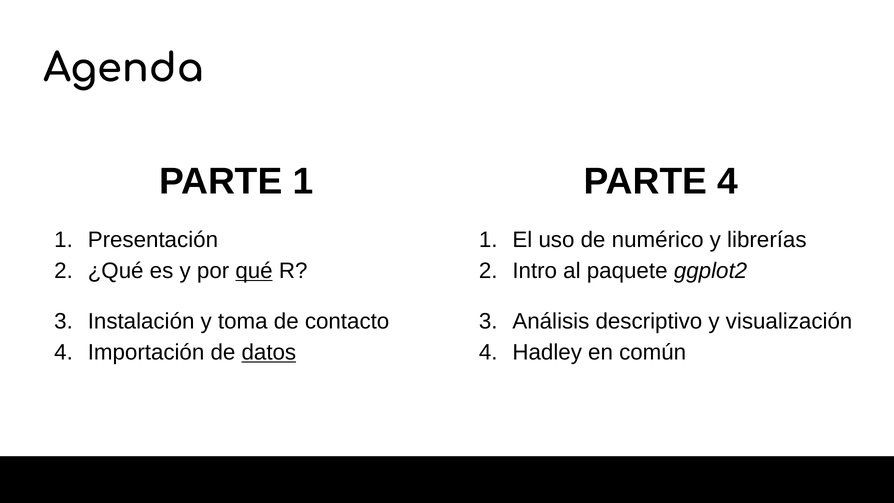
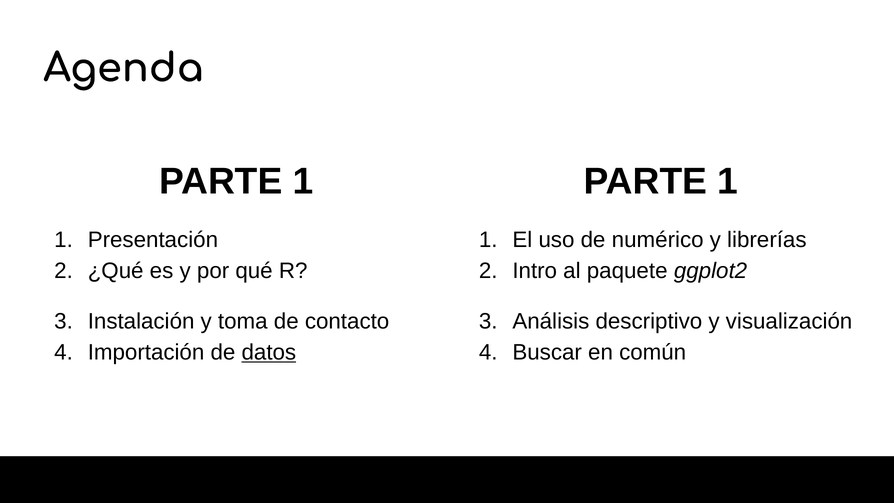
4: 4 -> 1 (728, 181)
qué underline: present -> none (254, 271)
Hadley: Hadley -> Buscar (547, 352)
